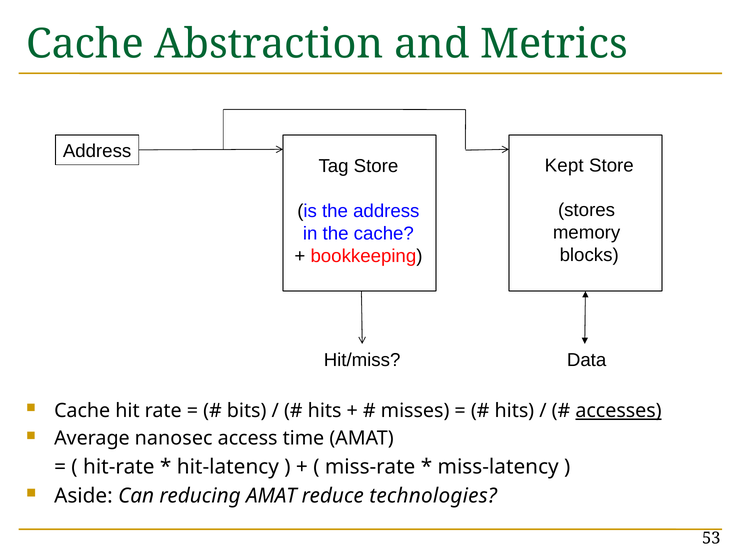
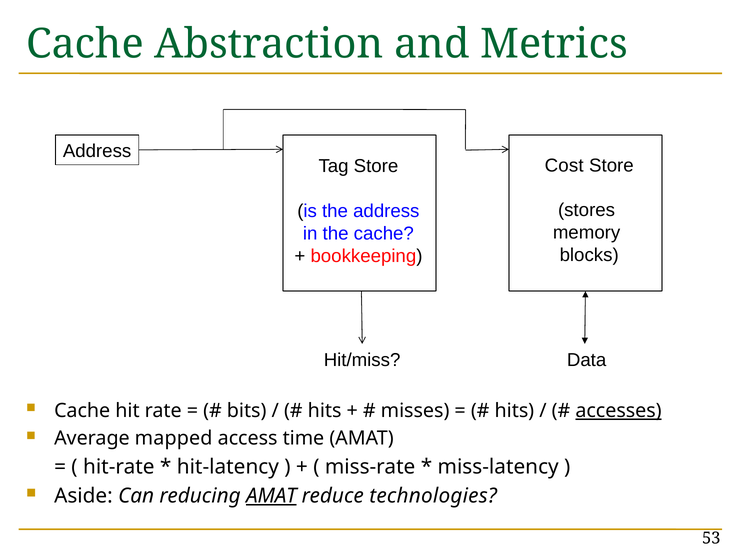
Kept: Kept -> Cost (564, 166)
nanosec: nanosec -> mapped (174, 439)
AMAT underline: none -> present (271, 496)
